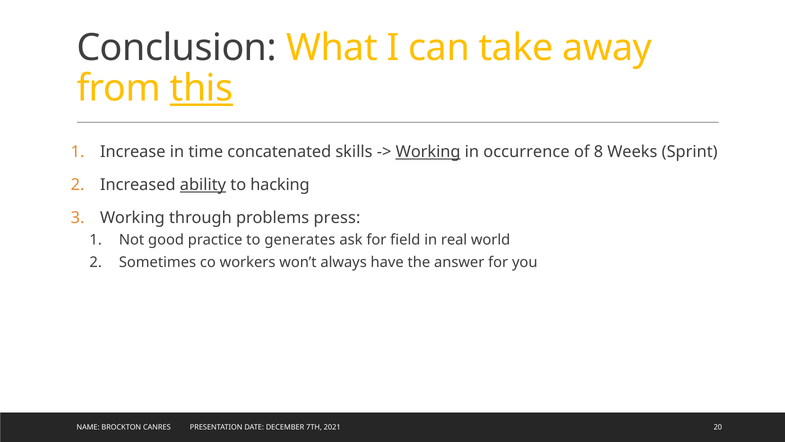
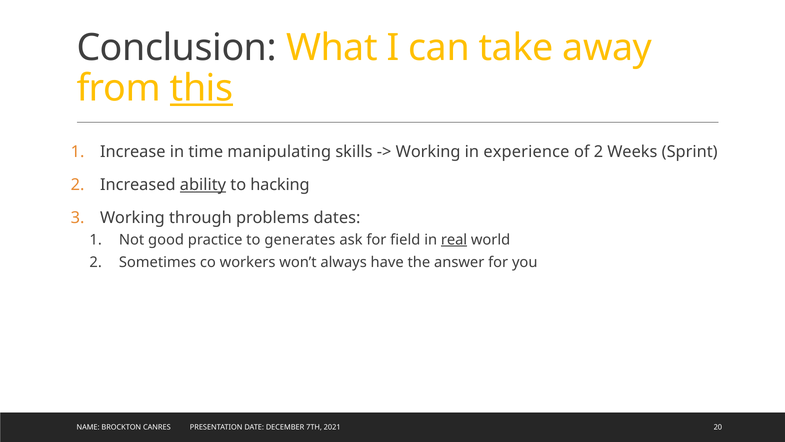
concatenated: concatenated -> manipulating (279, 152)
Working underline: present -> none (428, 152)
occurrence: occurrence -> experience (526, 152)
of 8: 8 -> 2 (599, 152)
press: press -> dates (337, 218)
real underline: none -> present (454, 239)
